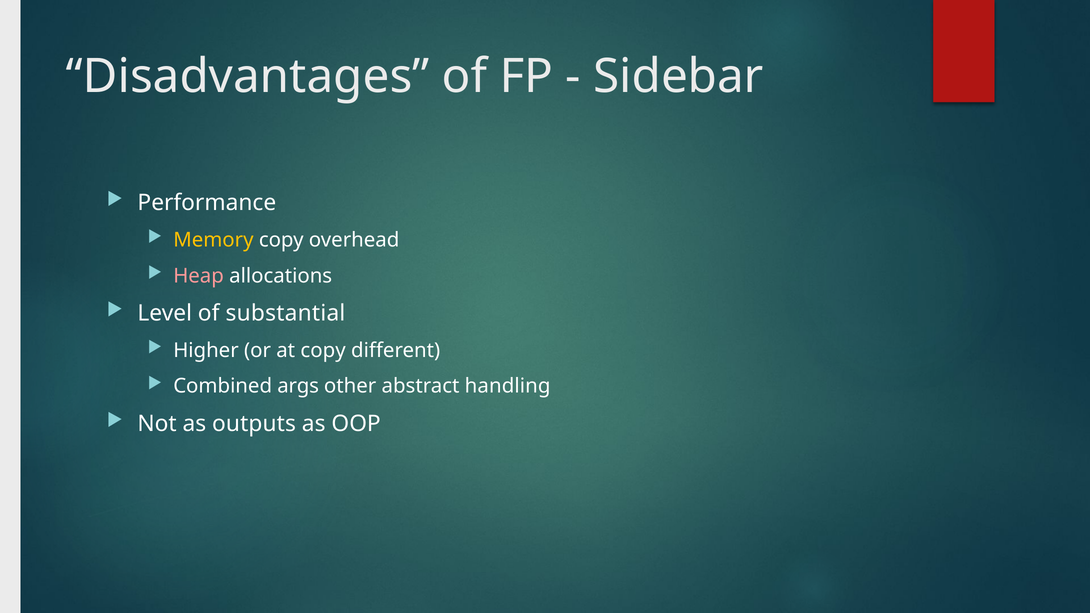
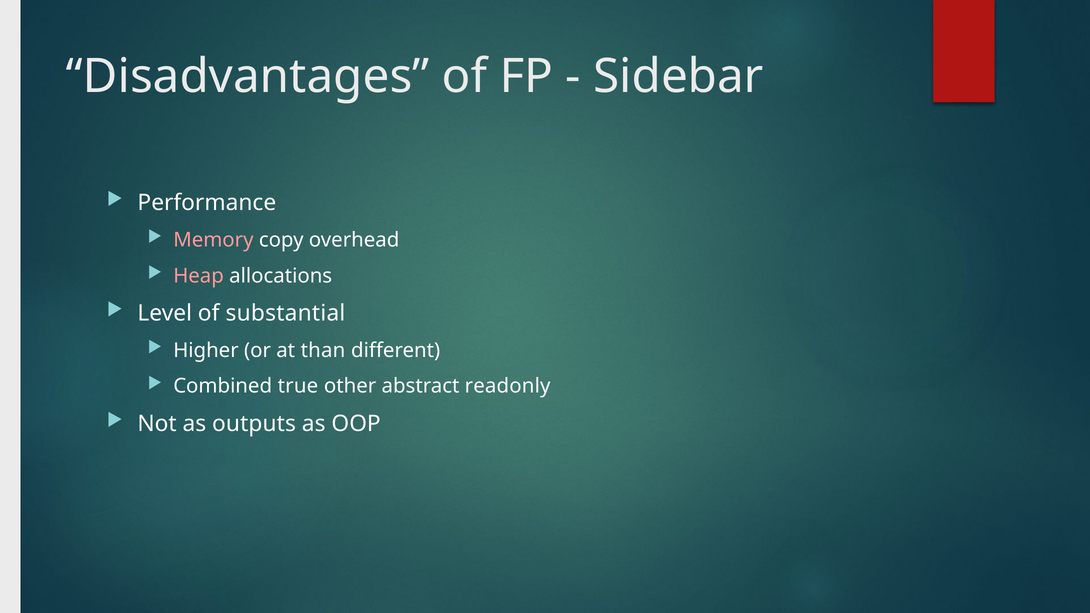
Memory colour: yellow -> pink (213, 240)
at copy: copy -> than (323, 350)
args: args -> true (298, 386)
handling: handling -> readonly (508, 386)
